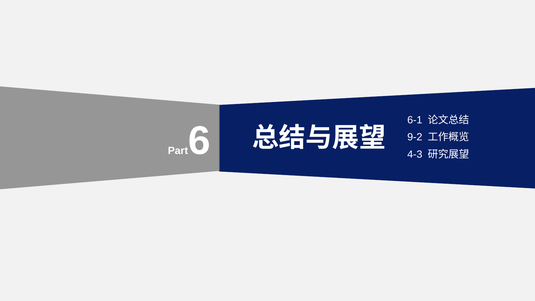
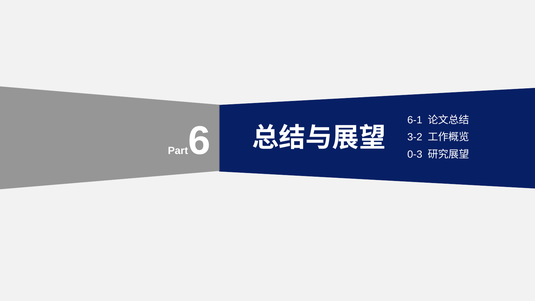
9-2: 9-2 -> 3-2 (415, 137)
4-3: 4-3 -> 0-3 (415, 154)
